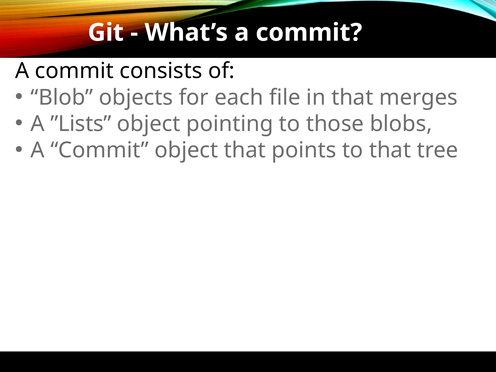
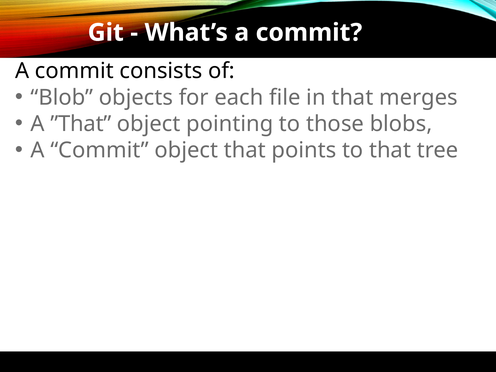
”Lists: ”Lists -> ”That (81, 124)
